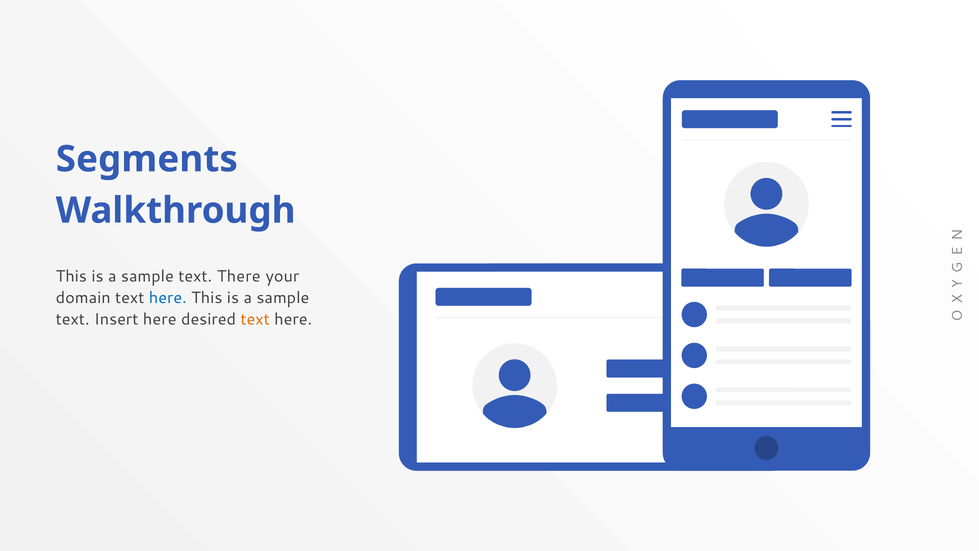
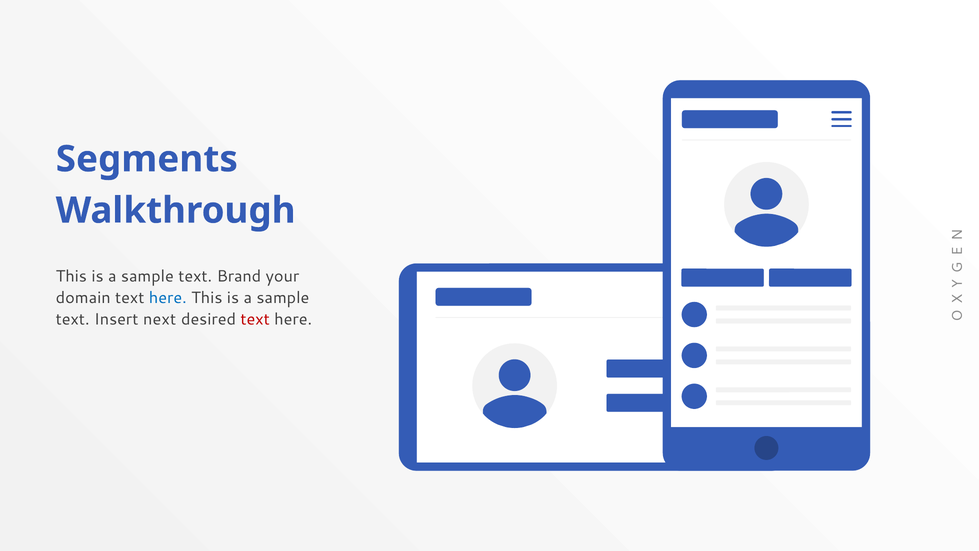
There: There -> Brand (239, 276)
Insert here: here -> next (160, 319)
text colour: orange -> red (255, 319)
